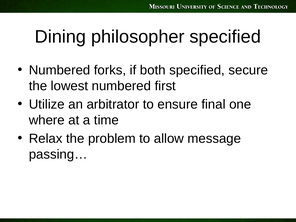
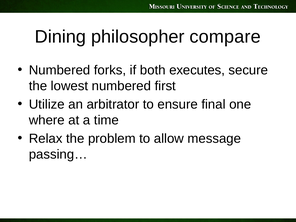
philosopher specified: specified -> compare (225, 37)
both specified: specified -> executes (197, 70)
